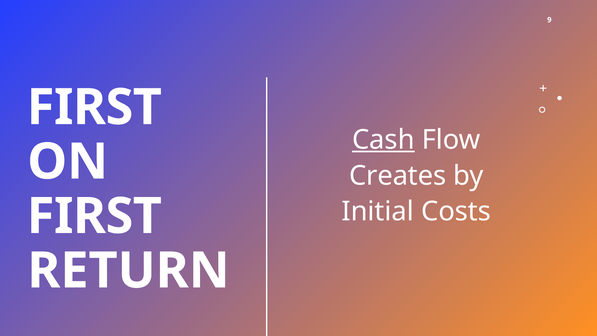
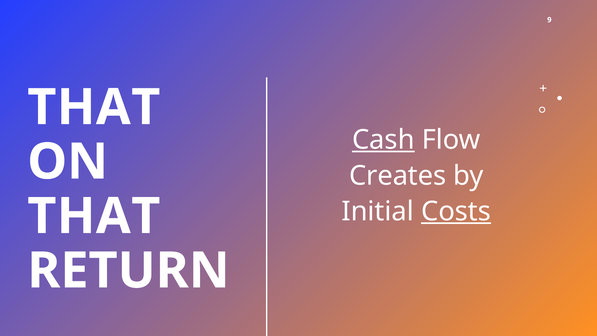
FIRST: FIRST -> THAT (94, 107)
Costs underline: none -> present (456, 211)
FIRST: FIRST -> THAT (94, 216)
